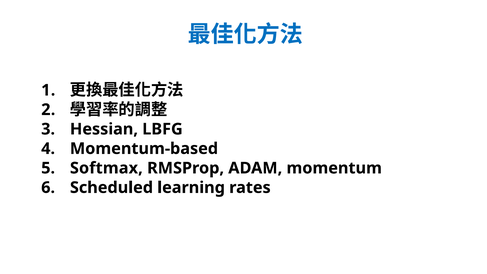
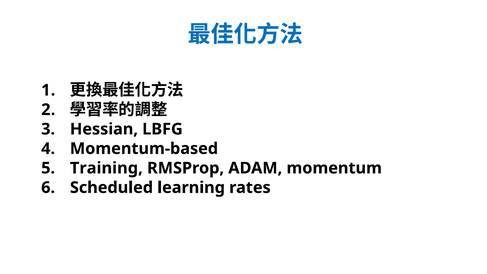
Softmax: Softmax -> Training (106, 168)
